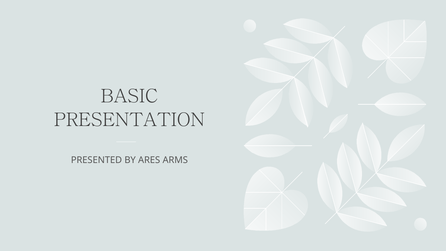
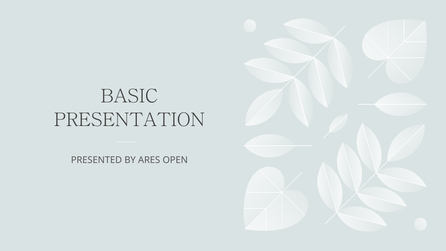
ARMS: ARMS -> OPEN (175, 160)
